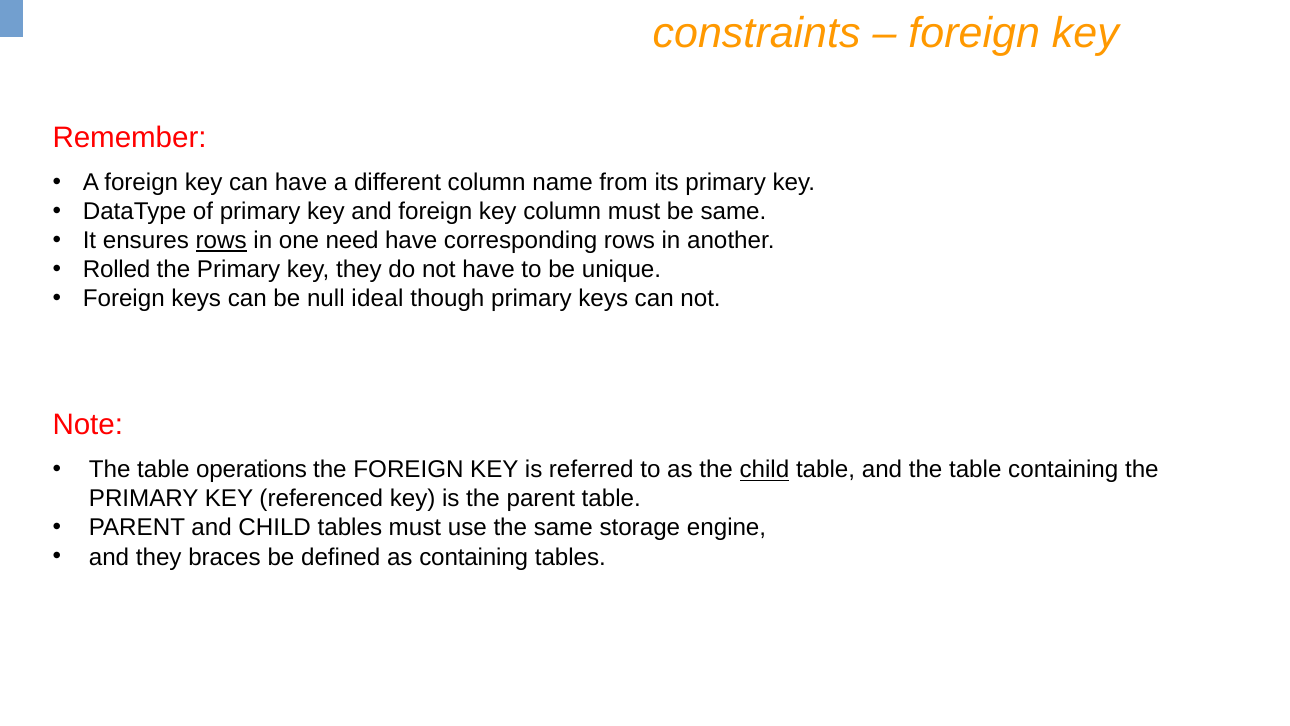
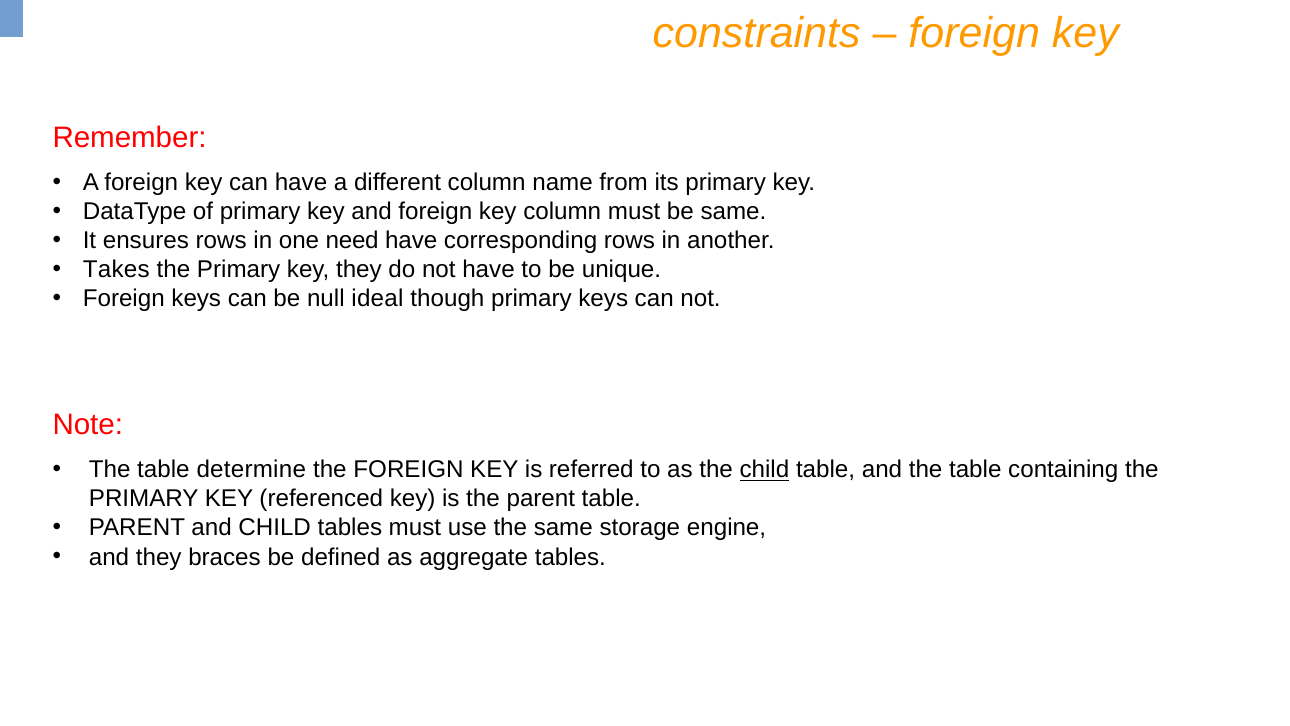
rows underline: present -> none (221, 240)
Rolled: Rolled -> Takes (116, 269)
operations: operations -> determine (251, 470)
as containing: containing -> aggregate (474, 557)
